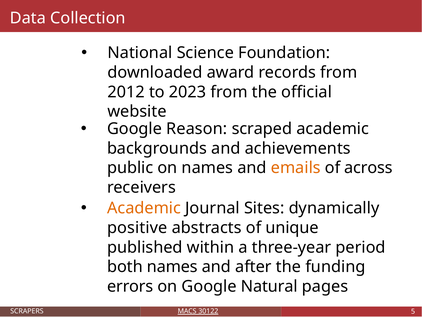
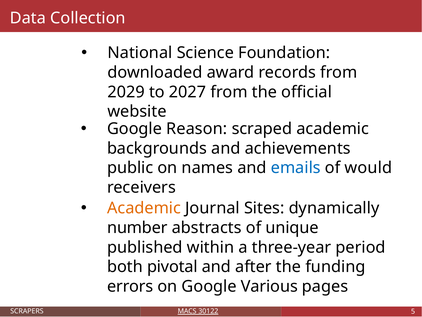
2012: 2012 -> 2029 (126, 92)
2023: 2023 -> 2027 (188, 92)
emails colour: orange -> blue (296, 168)
across: across -> would (368, 168)
positive: positive -> number (137, 228)
both names: names -> pivotal (172, 267)
Natural: Natural -> Various (269, 286)
